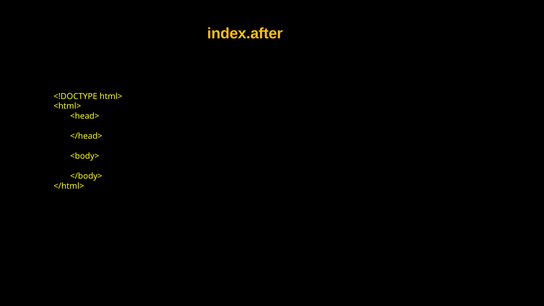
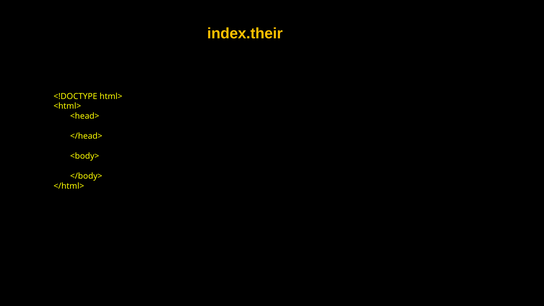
index.after: index.after -> index.their (245, 34)
